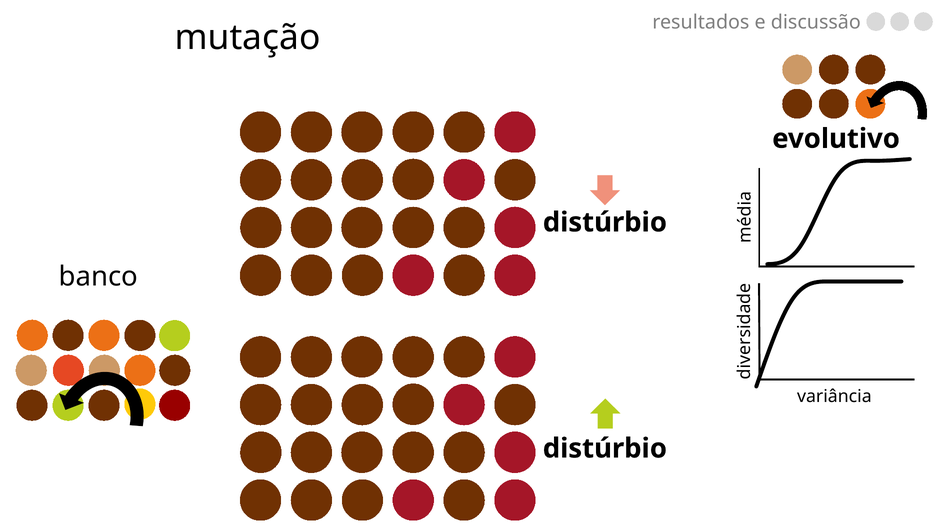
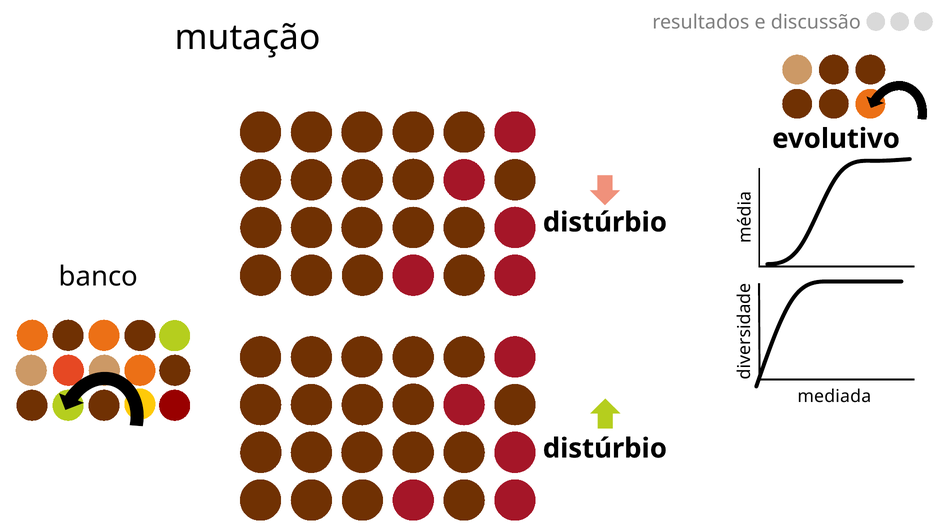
variância: variância -> mediada (834, 396)
